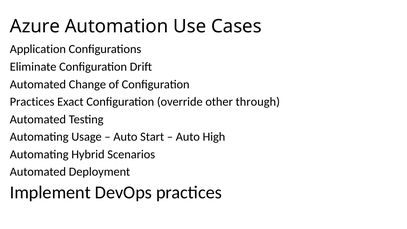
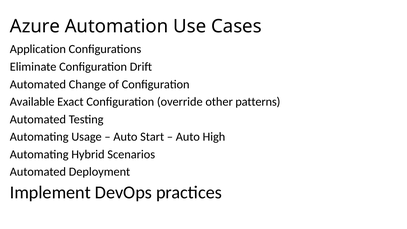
Practices: Practices -> Available (32, 102)
through: through -> patterns (258, 102)
